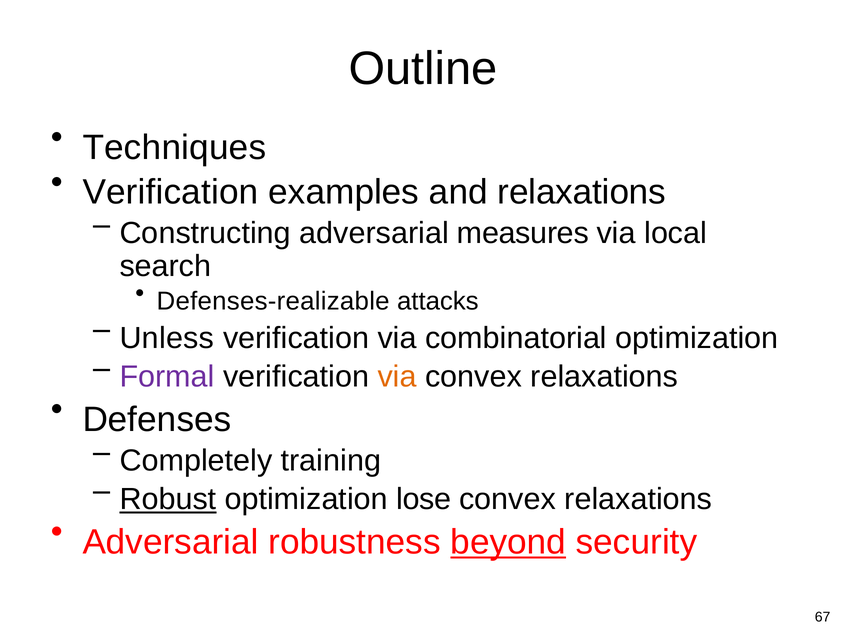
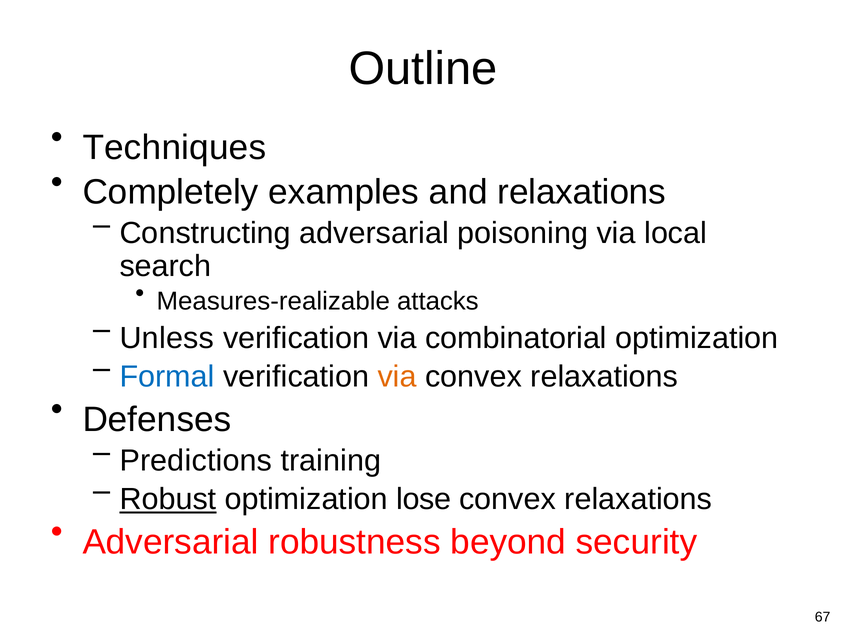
Verification: Verification -> Completely (171, 193)
measures: measures -> poisoning (523, 233)
Defenses-realizable: Defenses-realizable -> Measures-realizable (273, 301)
Formal colour: purple -> blue (167, 377)
Completely: Completely -> Predictions (196, 461)
beyond underline: present -> none (508, 543)
